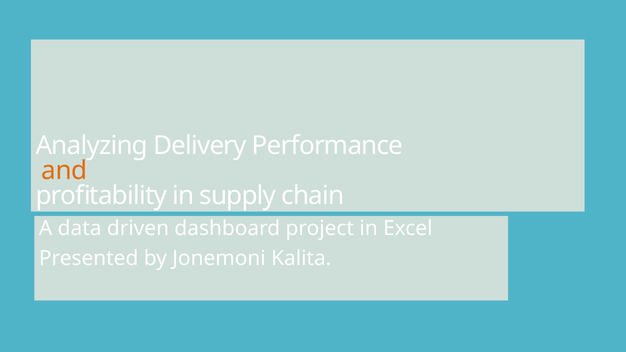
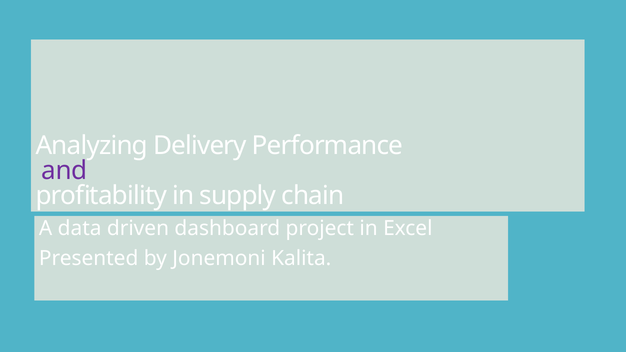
and colour: orange -> purple (64, 171)
